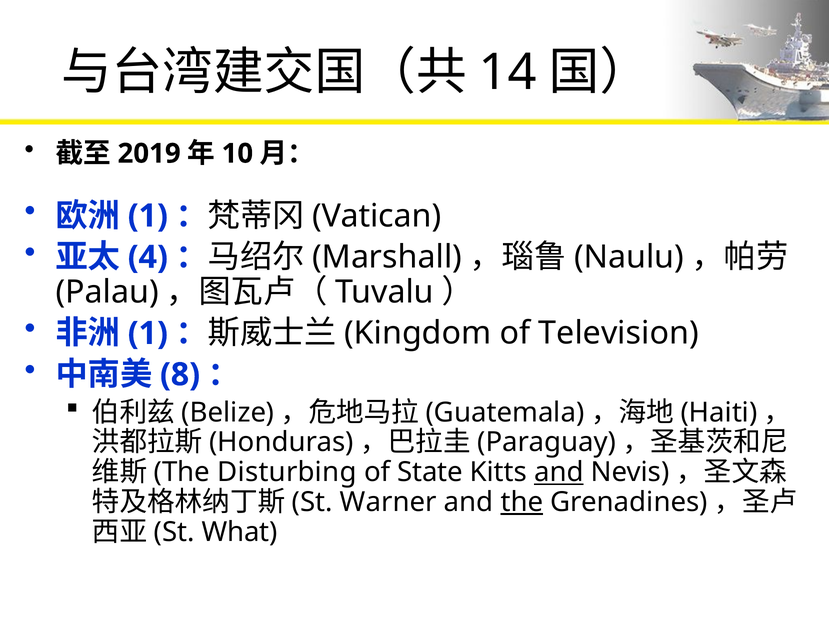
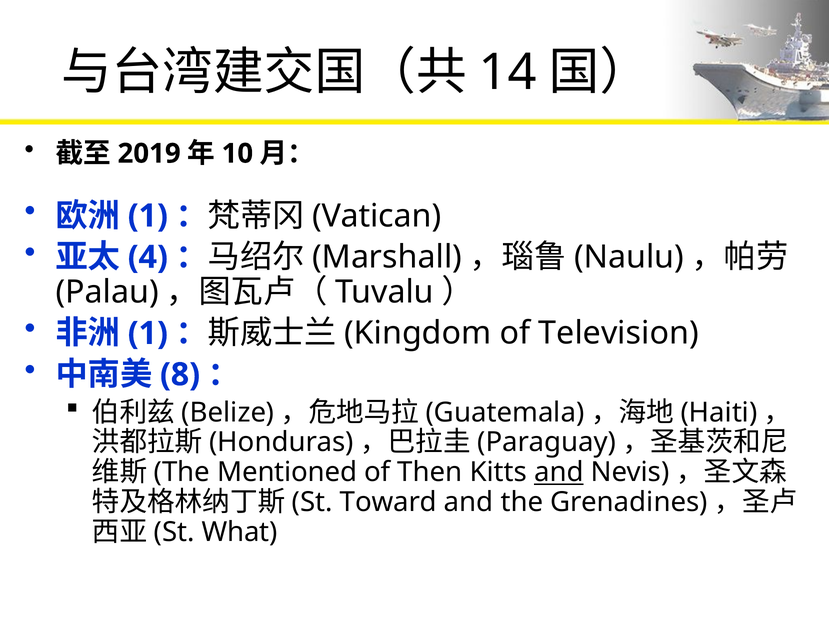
Disturbing: Disturbing -> Mentioned (287, 472)
State: State -> Then (430, 472)
Warner: Warner -> Toward (388, 502)
the underline: present -> none (522, 502)
